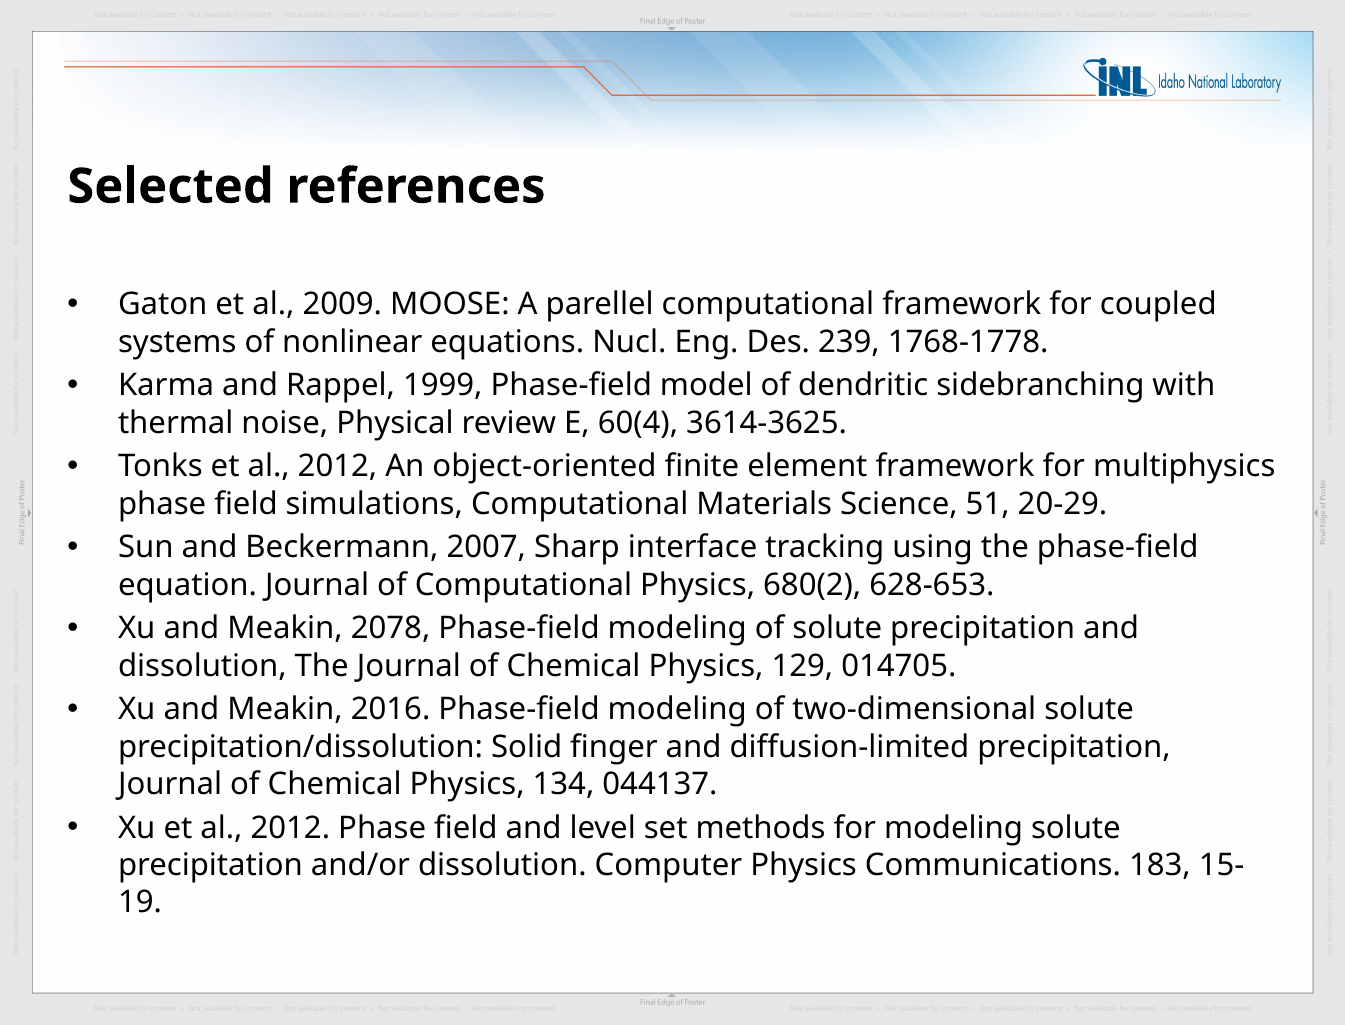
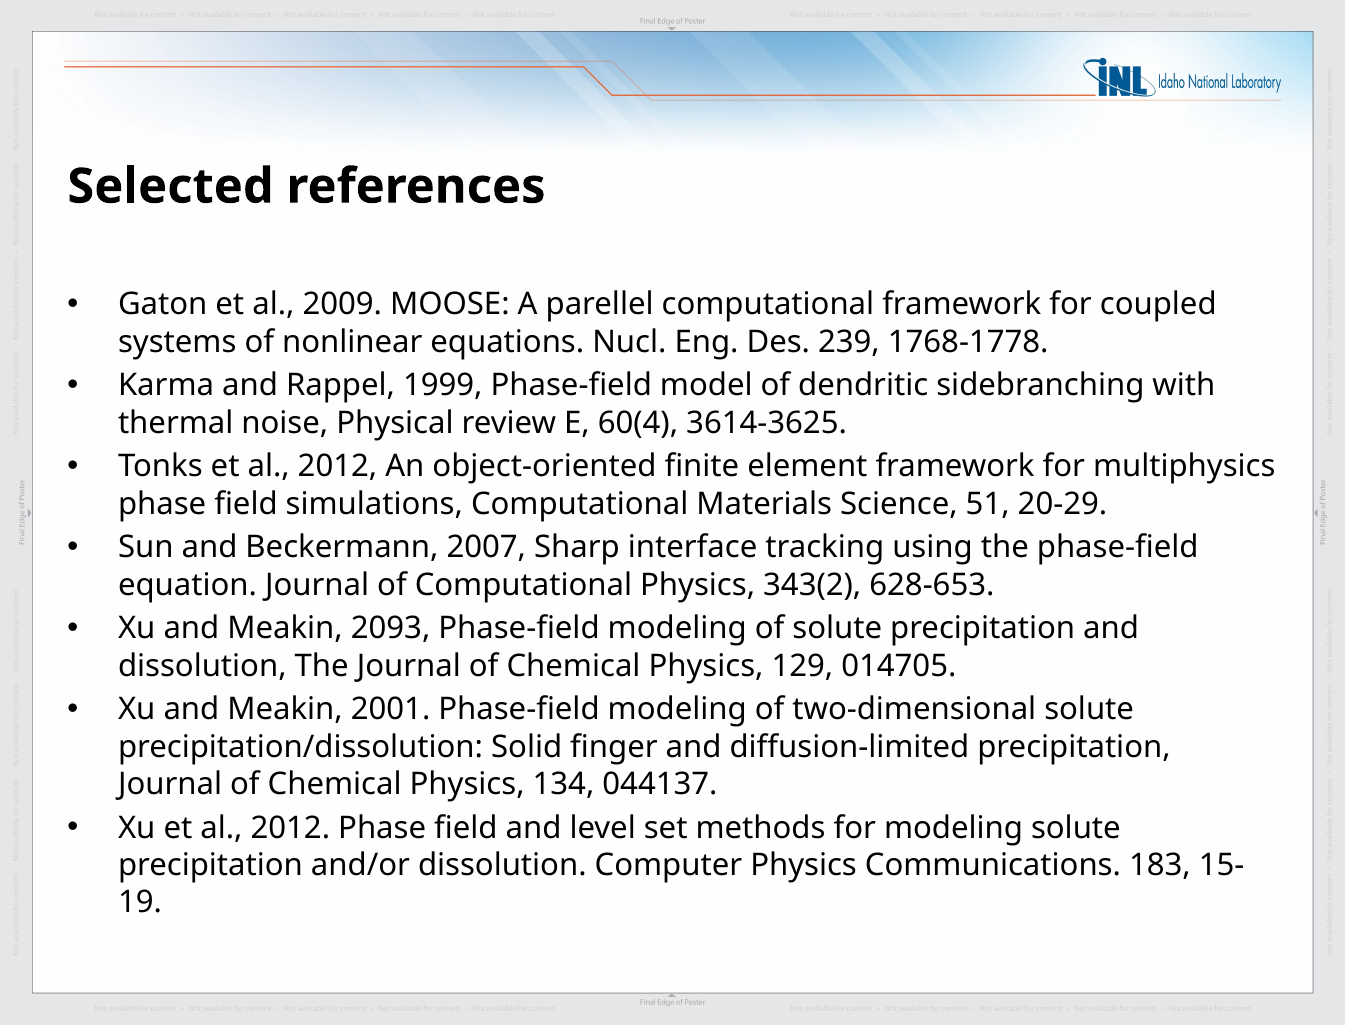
680(2: 680(2 -> 343(2 (812, 585)
2078: 2078 -> 2093 (391, 628)
2016: 2016 -> 2001 (391, 709)
